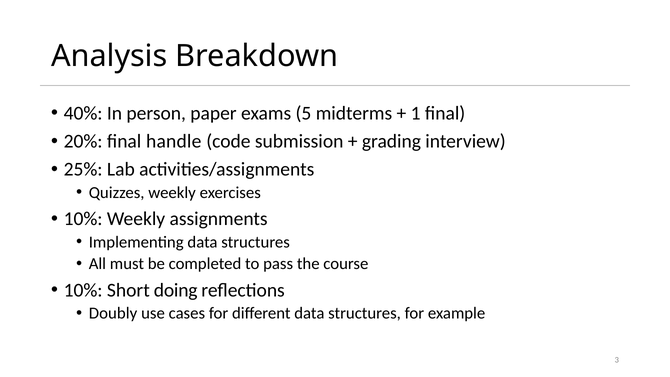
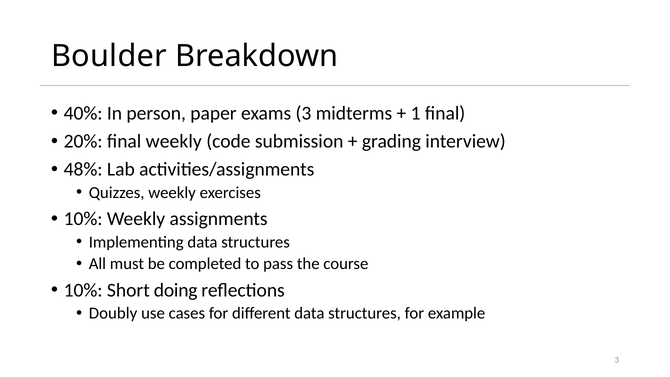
Analysis: Analysis -> Boulder (109, 56)
exams 5: 5 -> 3 (303, 113)
final handle: handle -> weekly (174, 141)
25%: 25% -> 48% (83, 169)
